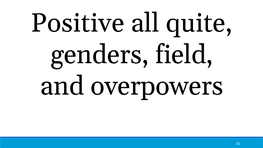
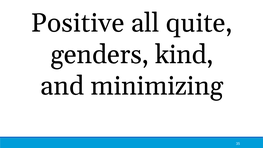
field: field -> kind (184, 54)
overpowers: overpowers -> minimizing (157, 86)
